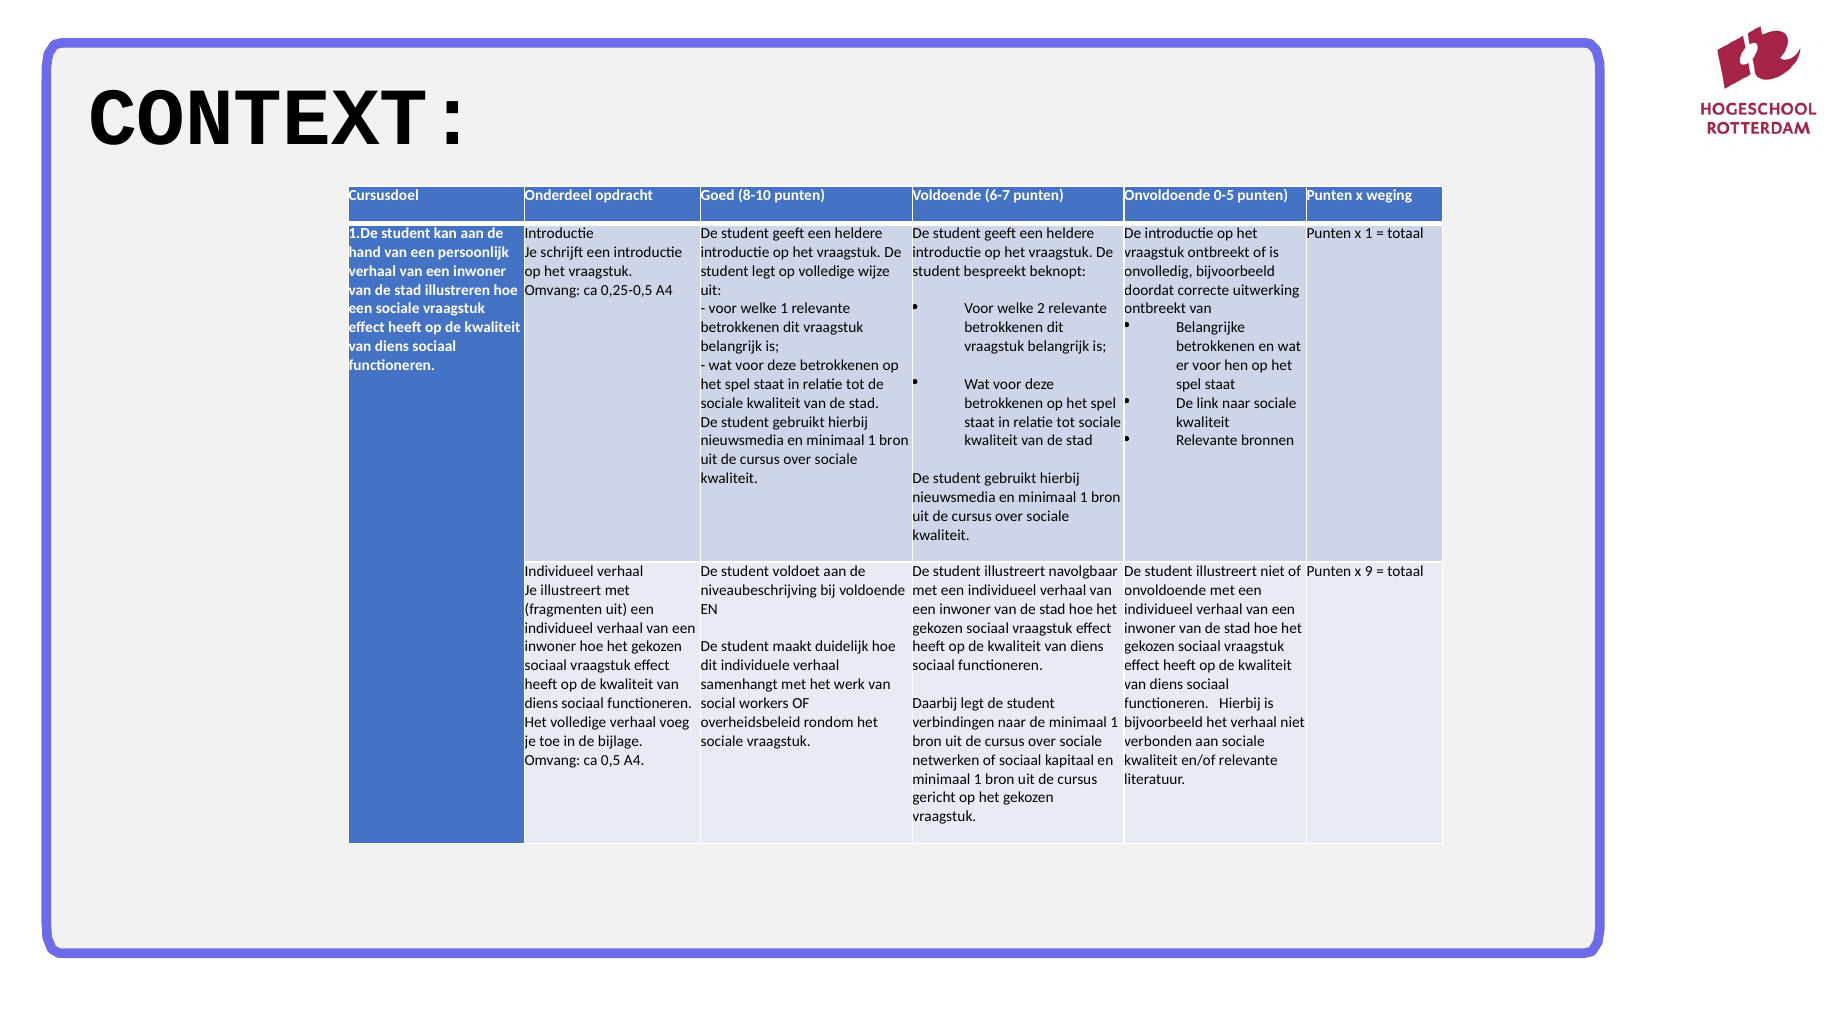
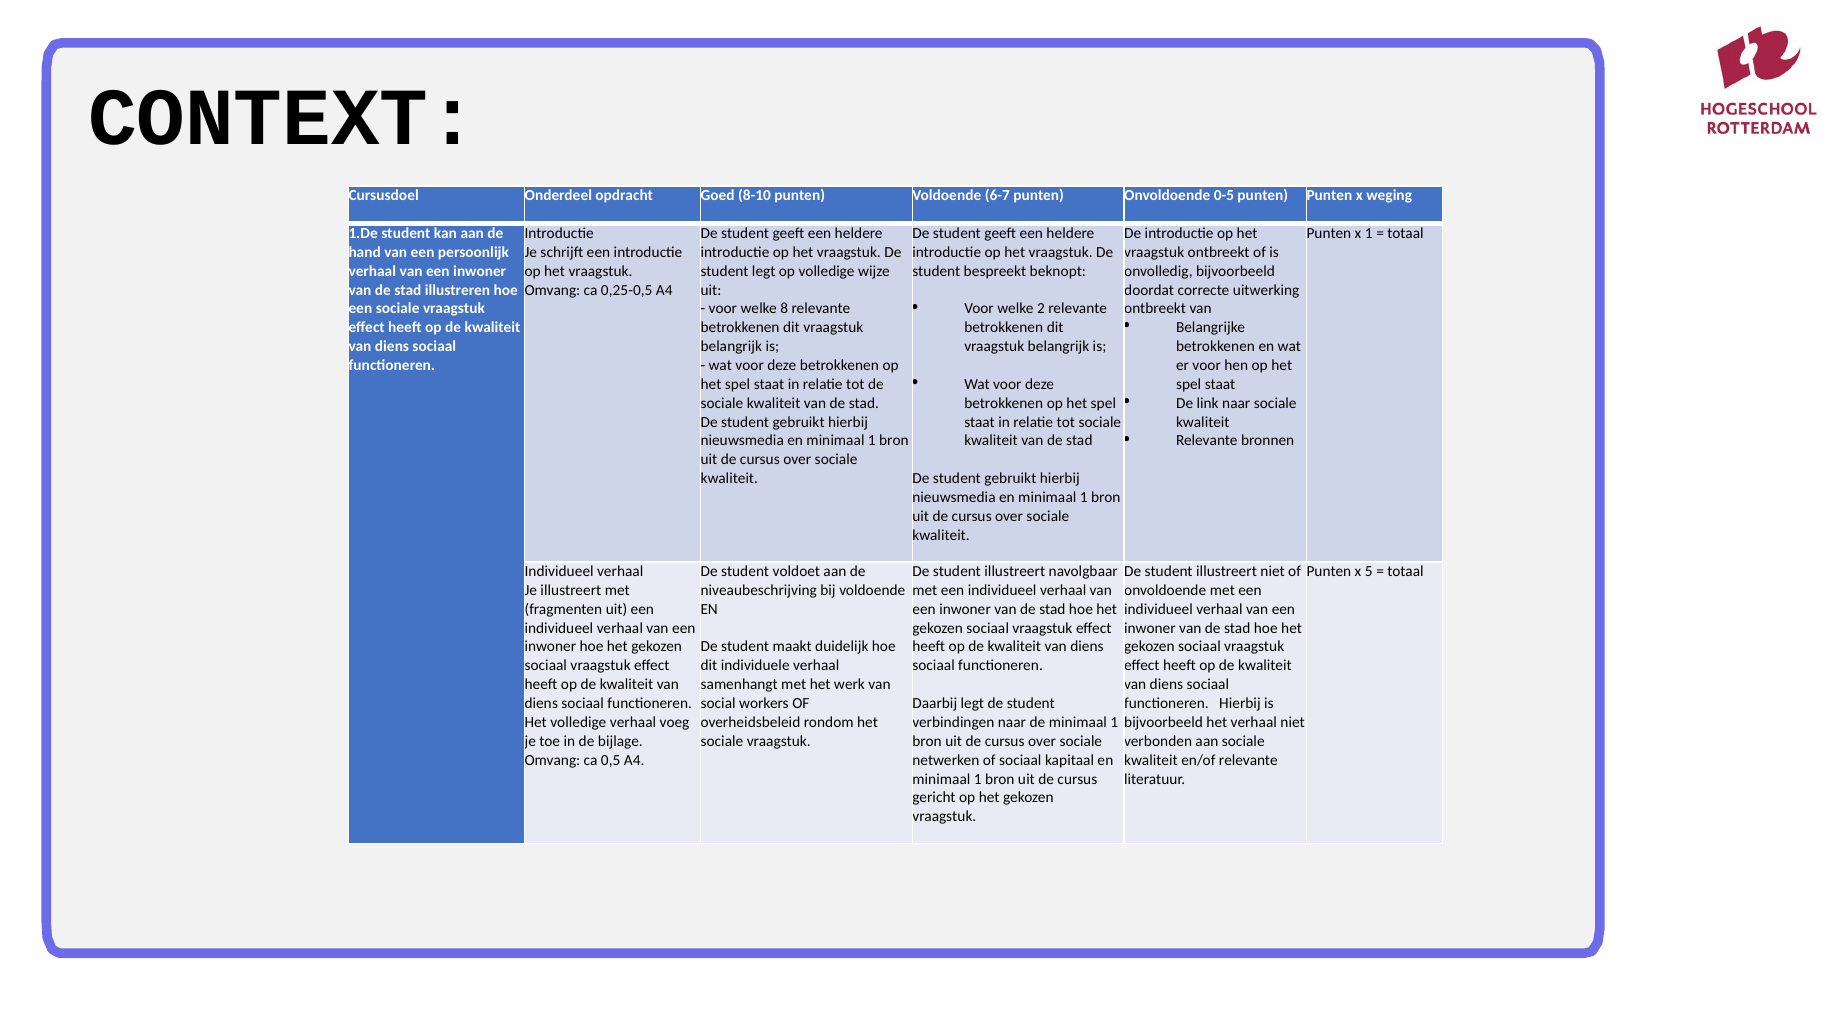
welke 1: 1 -> 8 (784, 309)
9: 9 -> 5 (1369, 571)
